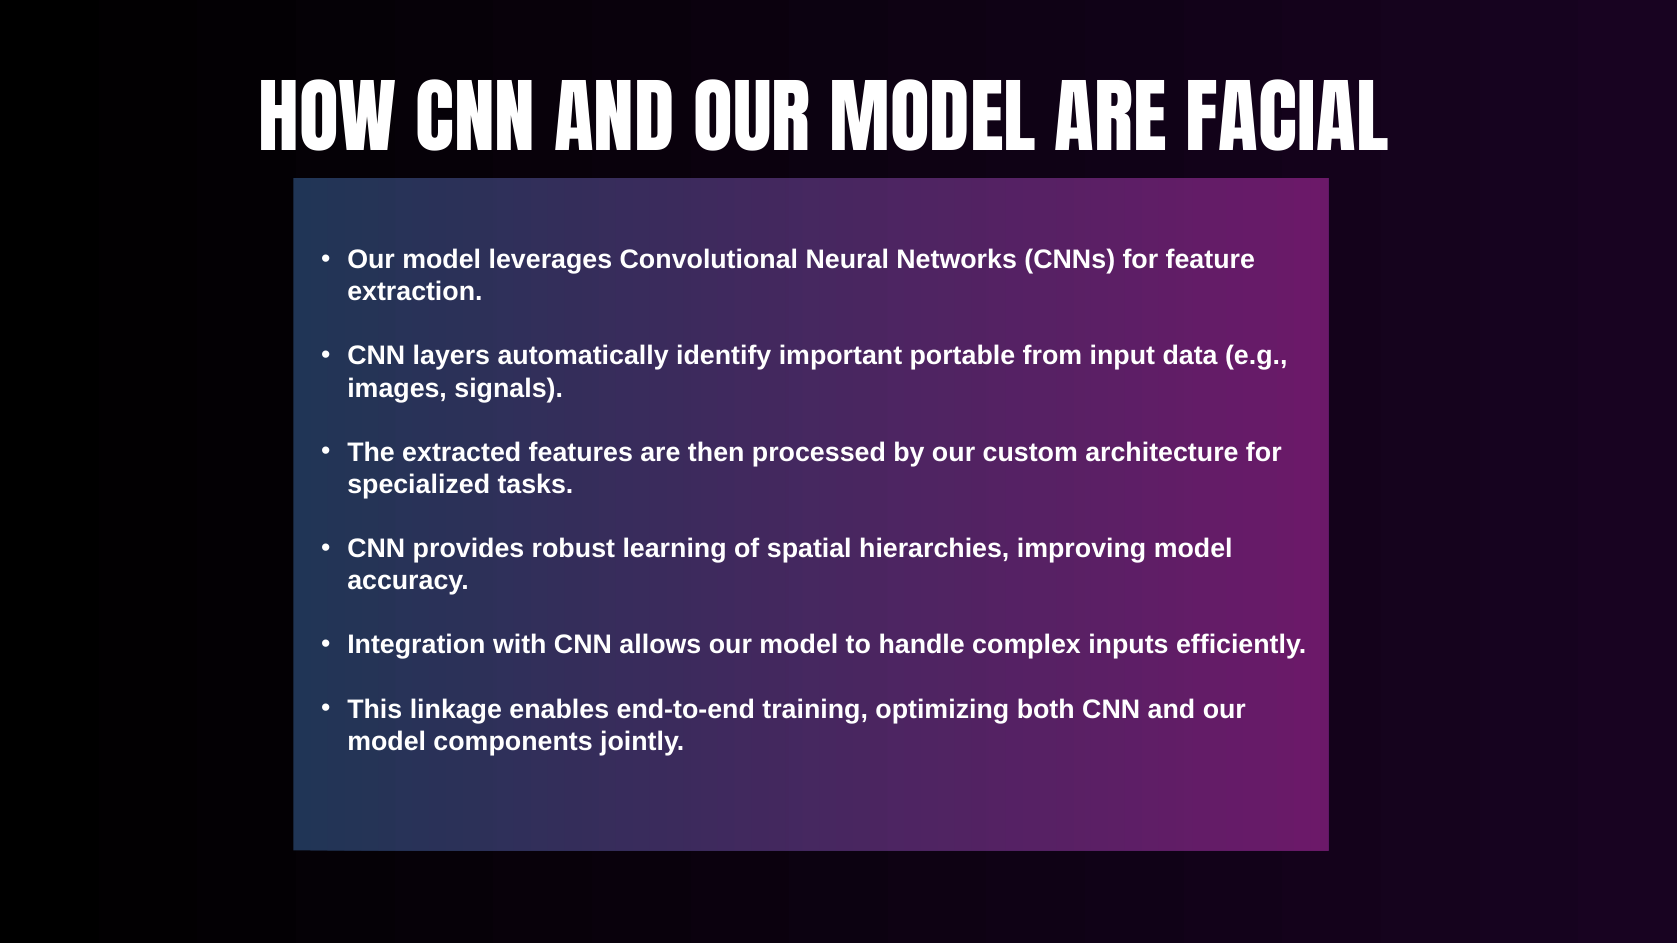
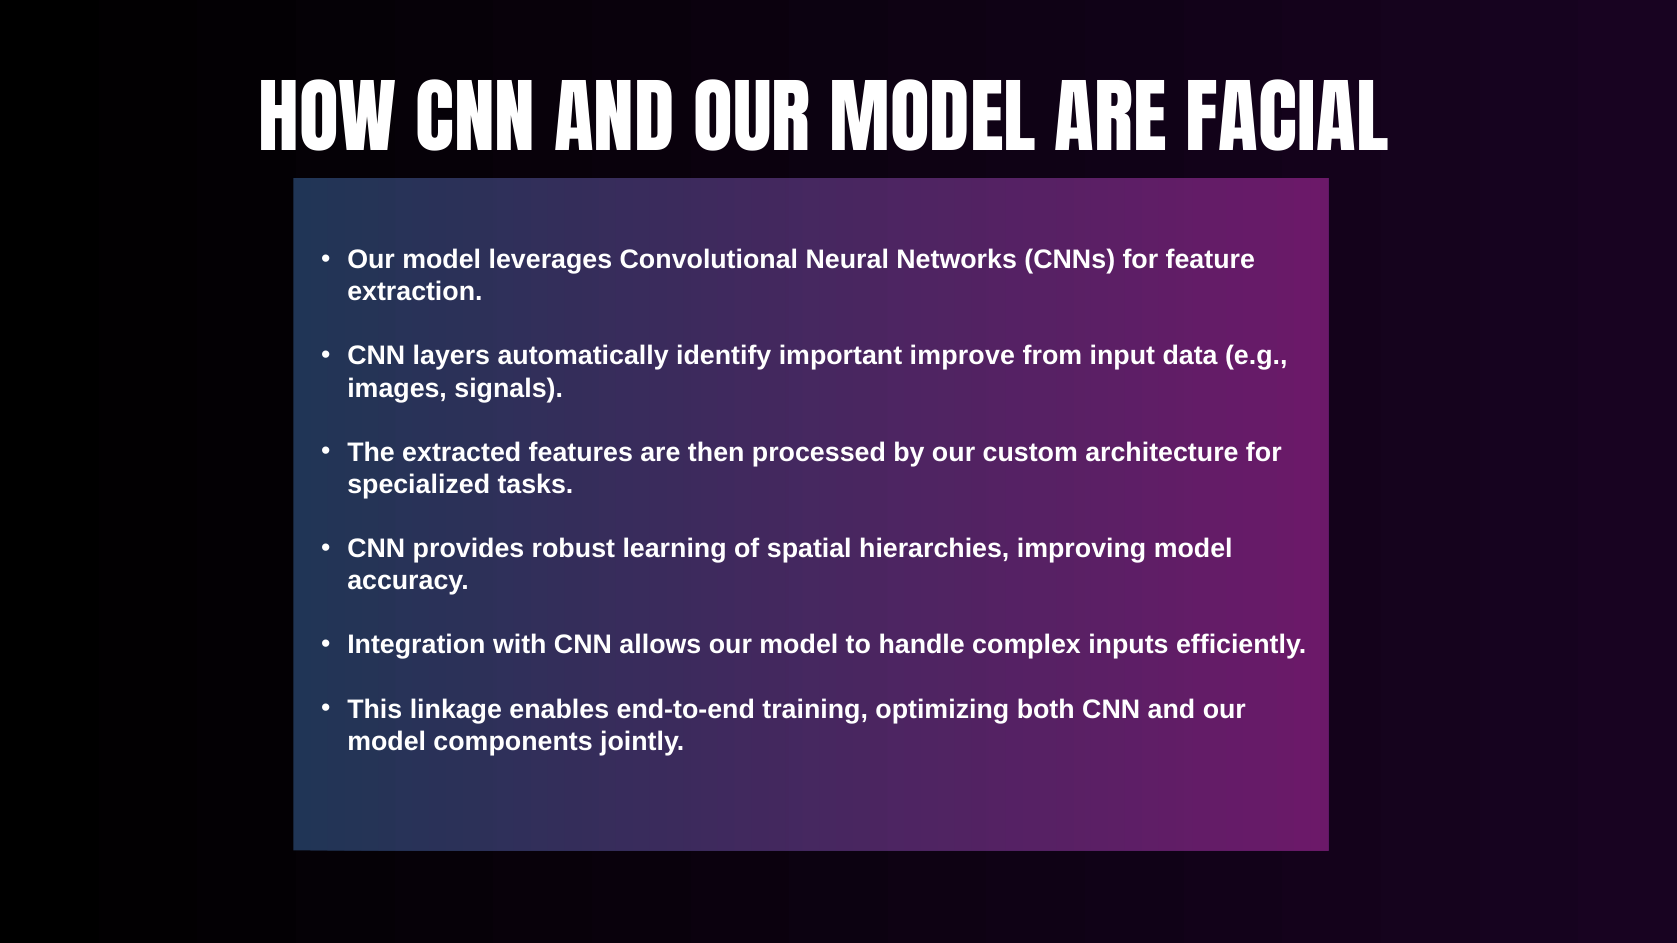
portable: portable -> improve (962, 356)
